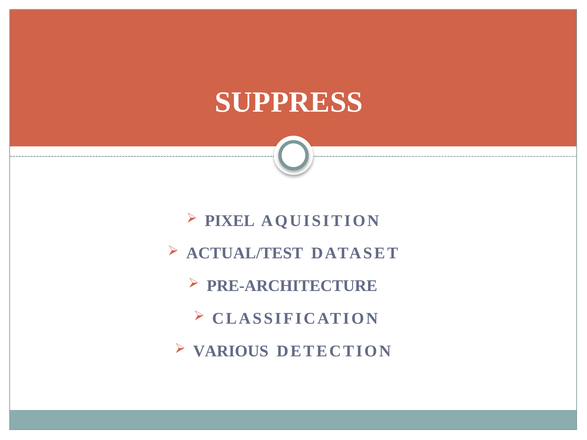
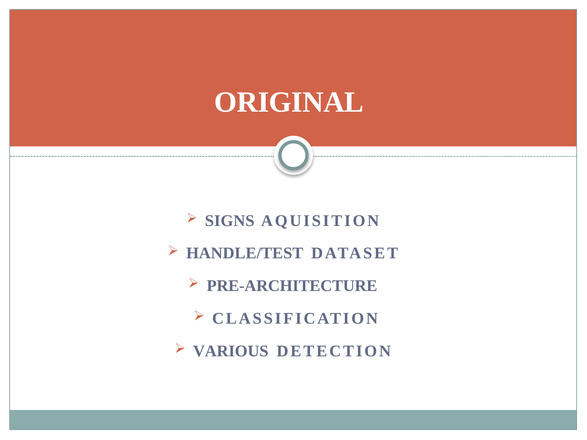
SUPPRESS: SUPPRESS -> ORIGINAL (289, 102)
PIXEL: PIXEL -> SIGNS (230, 221)
ACTUAL/TEST: ACTUAL/TEST -> HANDLE/TEST (245, 253)
